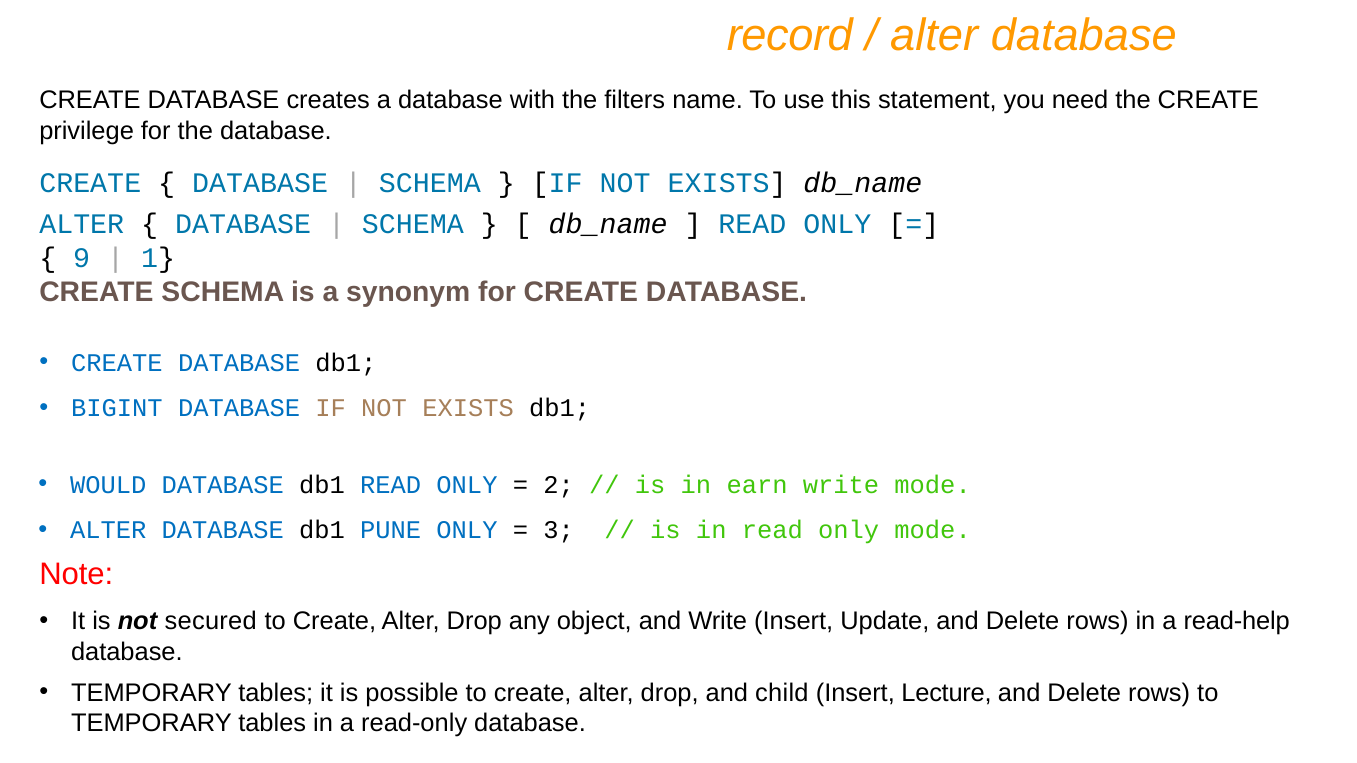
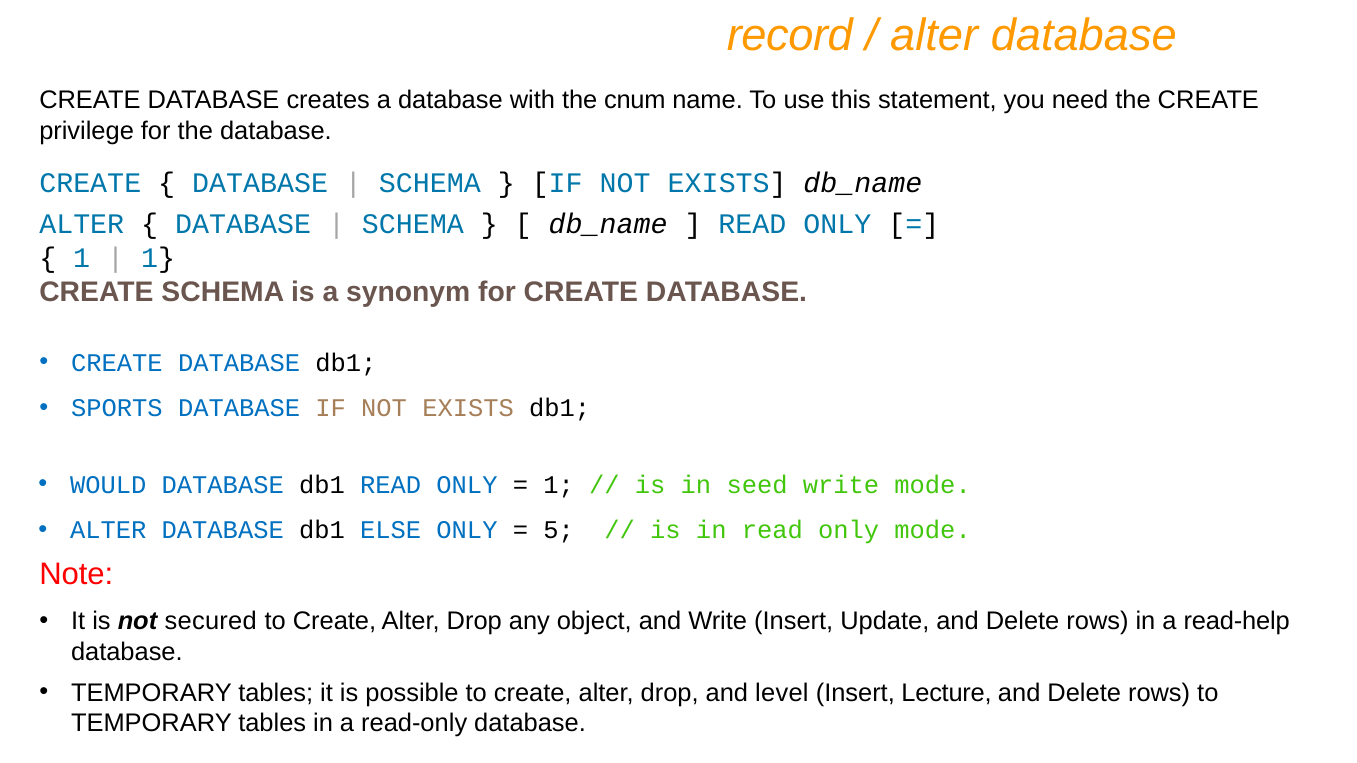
filters: filters -> cnum (635, 100)
9: 9 -> 1 (82, 258)
BIGINT: BIGINT -> SPORTS (117, 409)
2: 2 -> 1 (559, 485)
earn: earn -> seed (757, 485)
PUNE: PUNE -> ELSE (391, 531)
3: 3 -> 5 (559, 531)
child: child -> level (782, 693)
